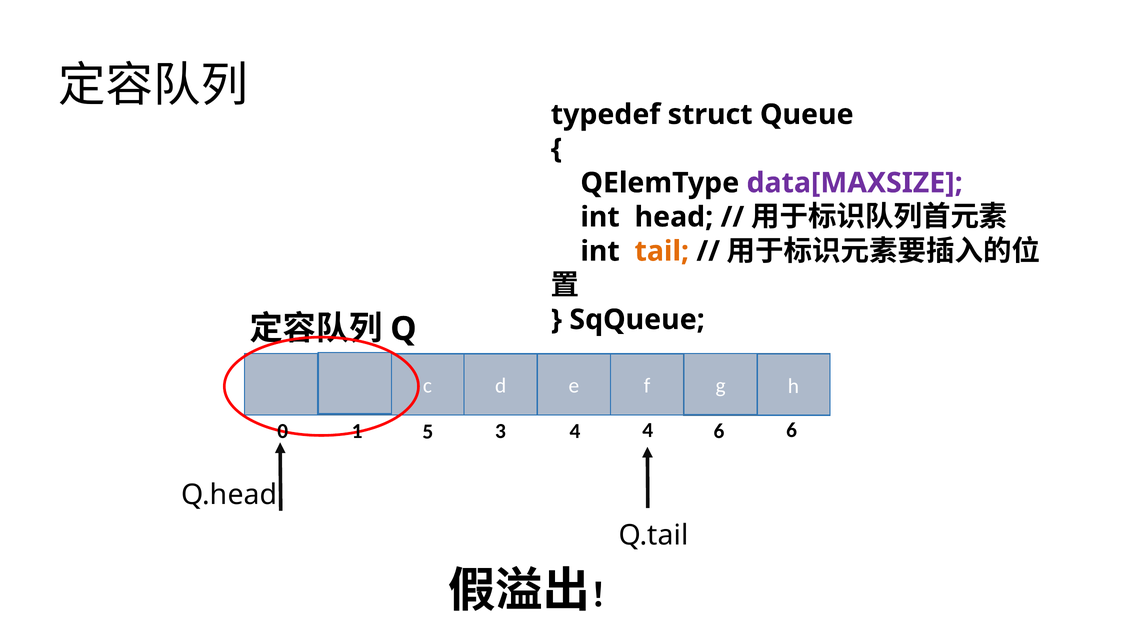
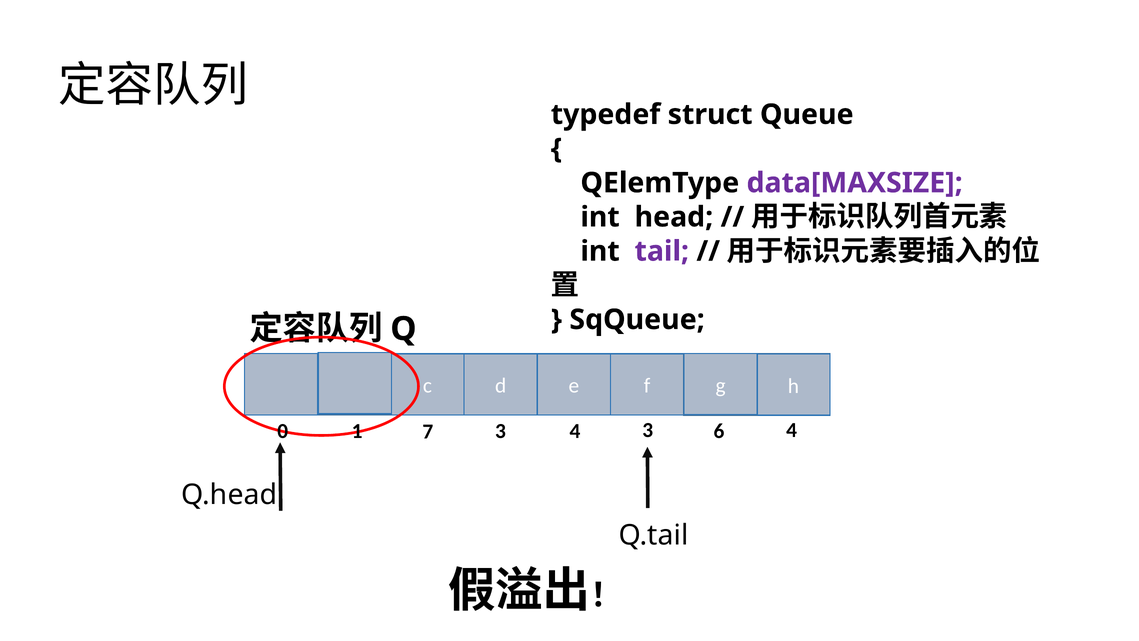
tail colour: orange -> purple (662, 251)
5: 5 -> 7 (428, 432)
4 4: 4 -> 3 (648, 430)
6 6: 6 -> 4 (792, 430)
